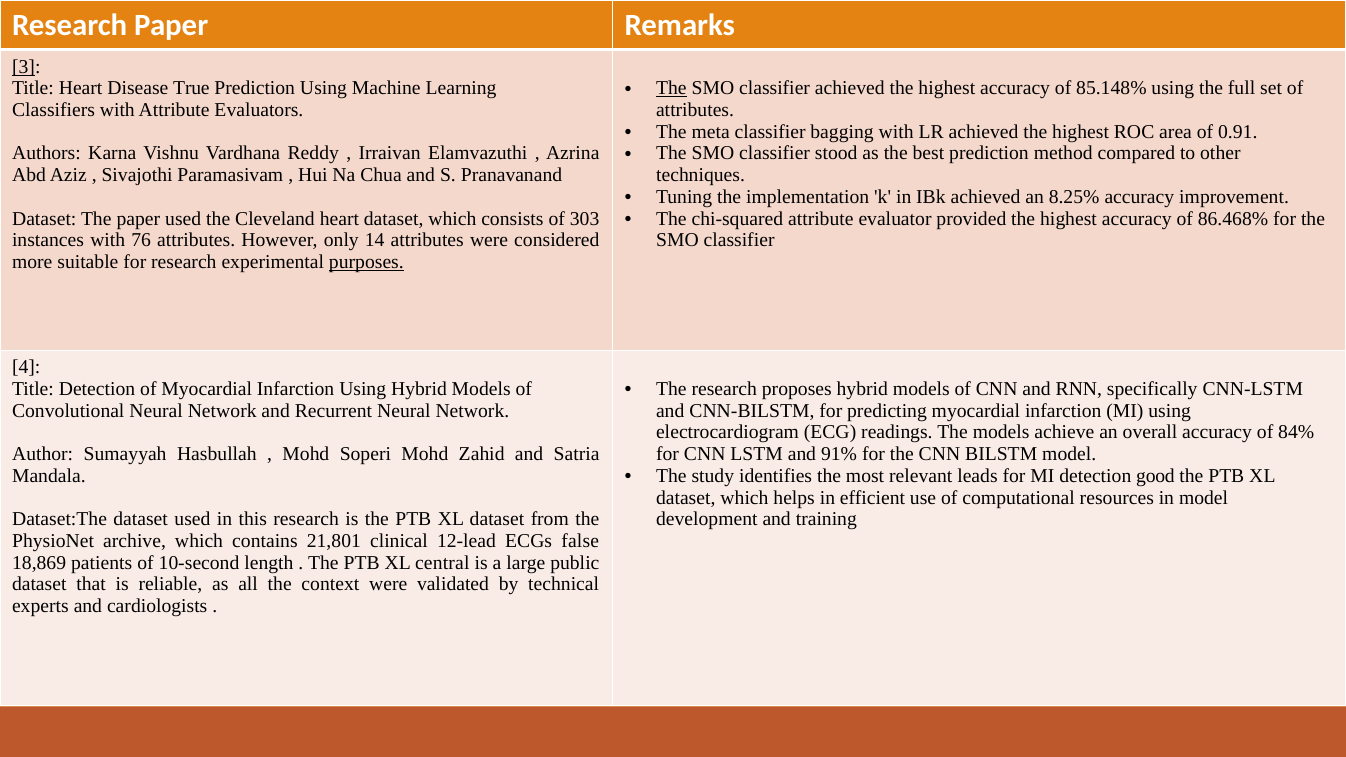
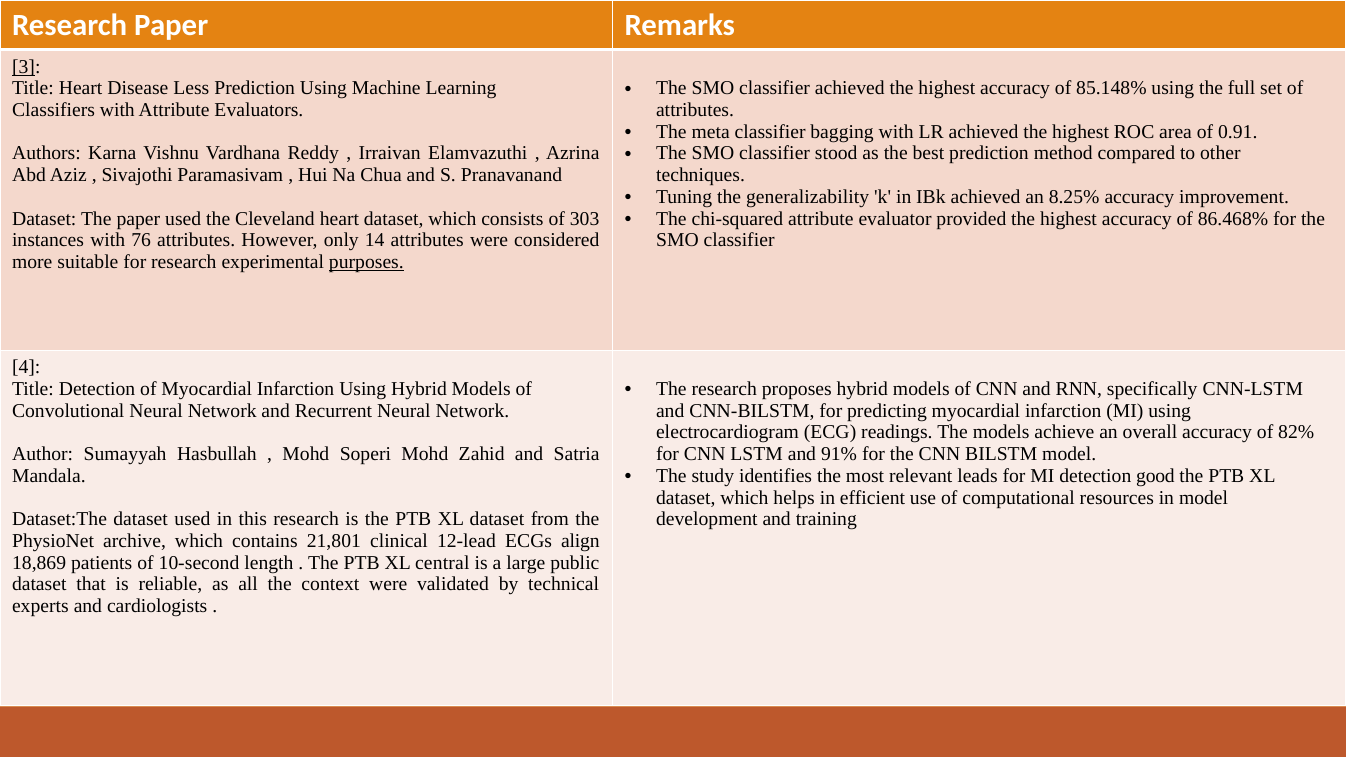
True: True -> Less (191, 88)
The underline: present -> none (671, 88)
implementation: implementation -> generalizability (808, 197)
84%: 84% -> 82% (1296, 433)
false: false -> align (580, 541)
